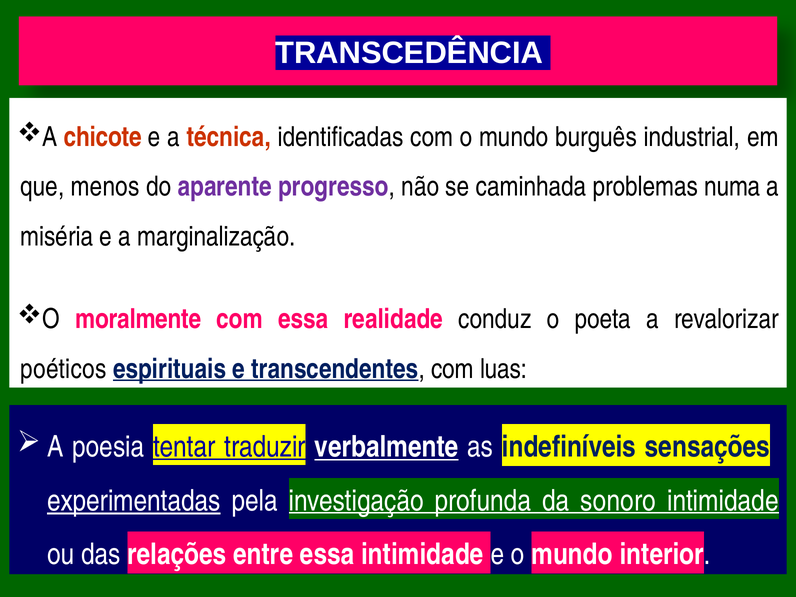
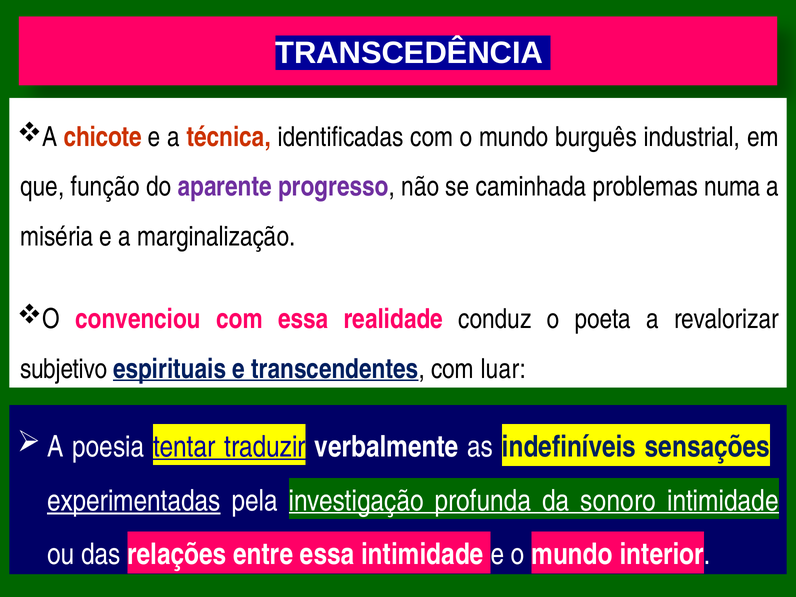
menos: menos -> função (105, 187)
moralmente: moralmente -> convenciou (138, 319)
poéticos: poéticos -> subjetivo (64, 369)
luas: luas -> luar (503, 369)
verbalmente underline: present -> none (386, 447)
